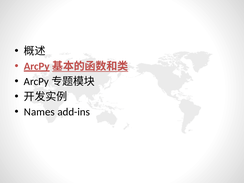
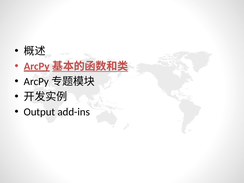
Names: Names -> Output (39, 112)
